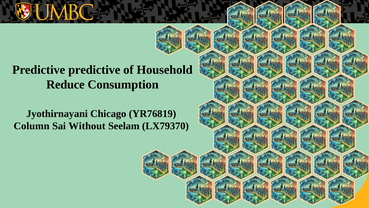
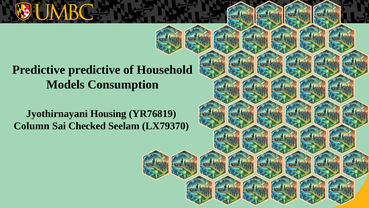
Reduce: Reduce -> Models (65, 84)
Chicago: Chicago -> Housing (108, 113)
Without: Without -> Checked (87, 126)
